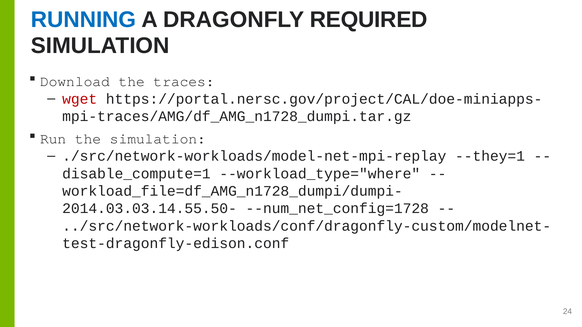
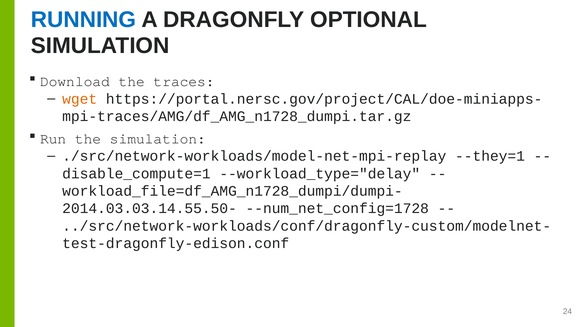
REQUIRED: REQUIRED -> OPTIONAL (369, 20)
wget colour: red -> orange (80, 99)
--workload_type="where: --workload_type="where -> --workload_type="delay (320, 174)
